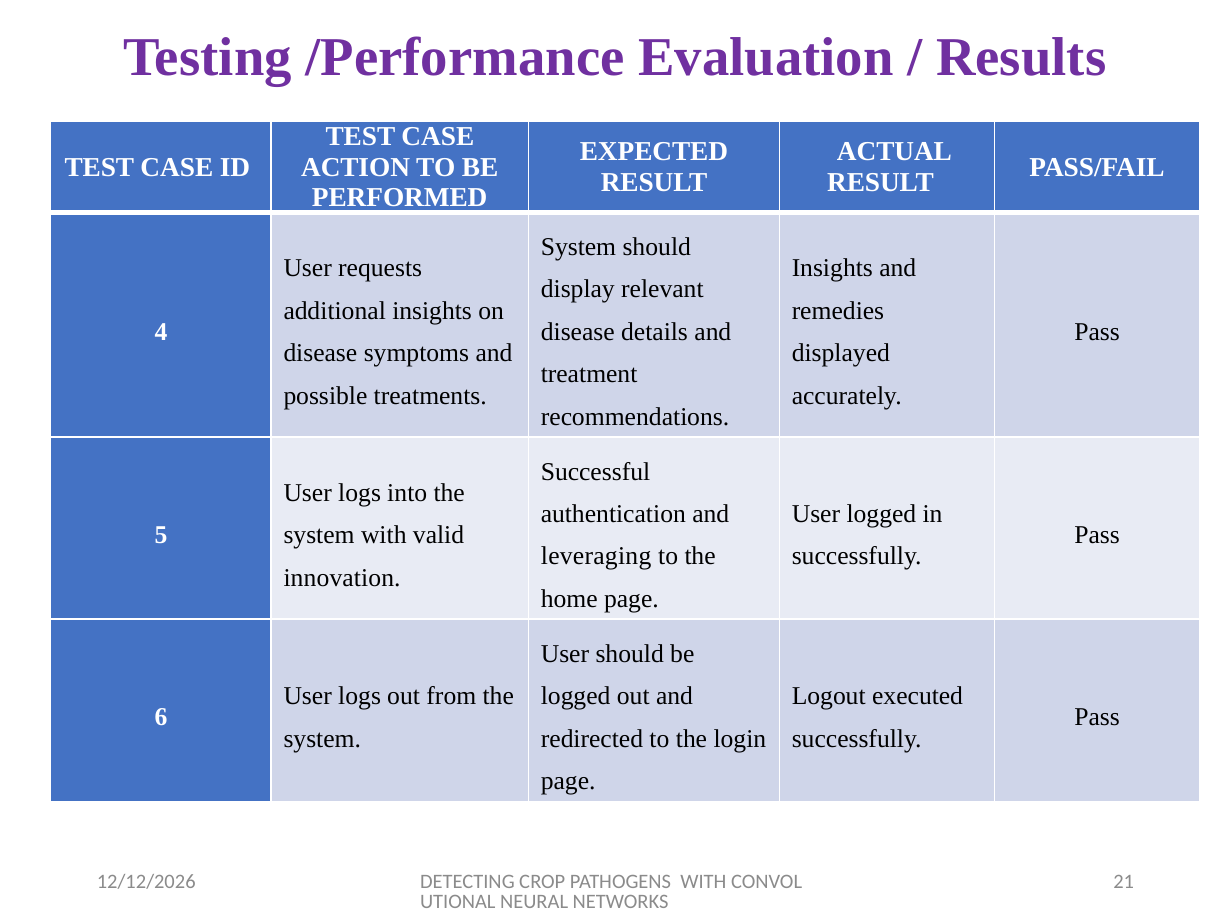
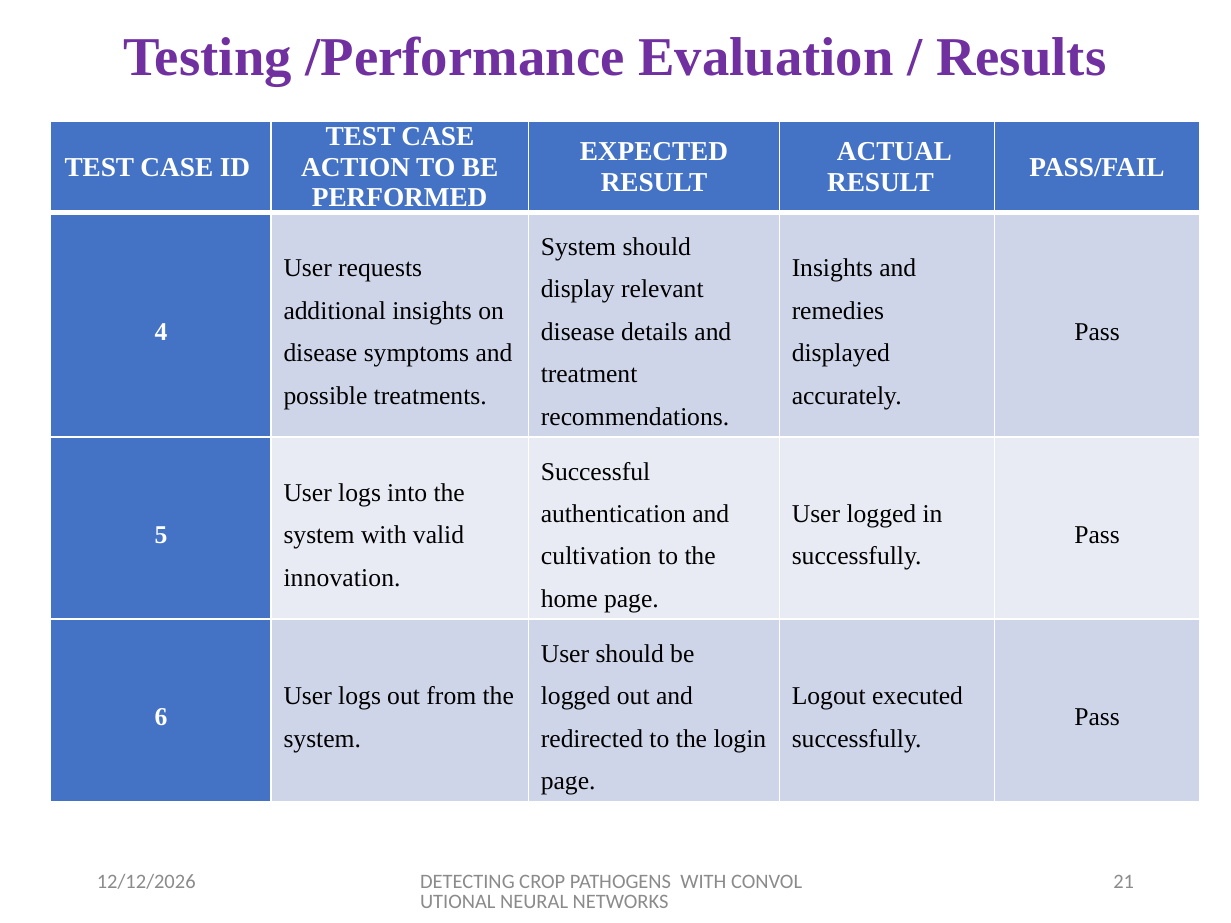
leveraging: leveraging -> cultivation (596, 557)
